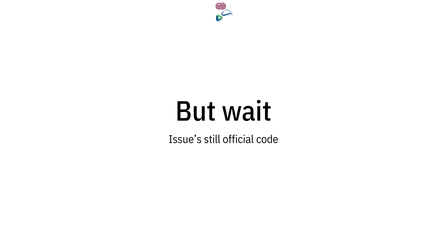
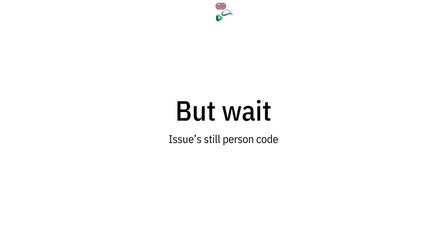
official: official -> person (238, 140)
